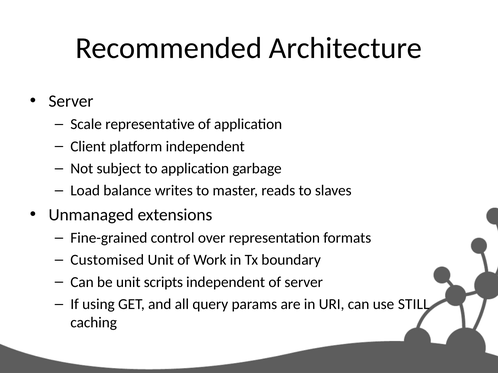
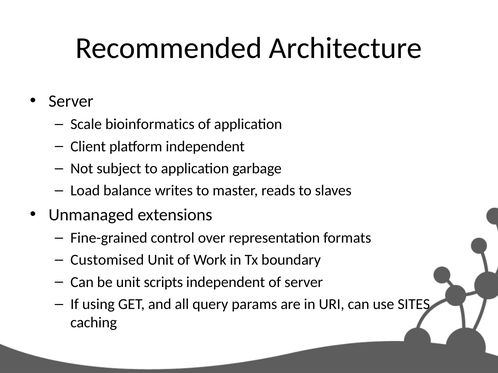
representative: representative -> bioinformatics (150, 124)
STILL: STILL -> SITES (414, 305)
